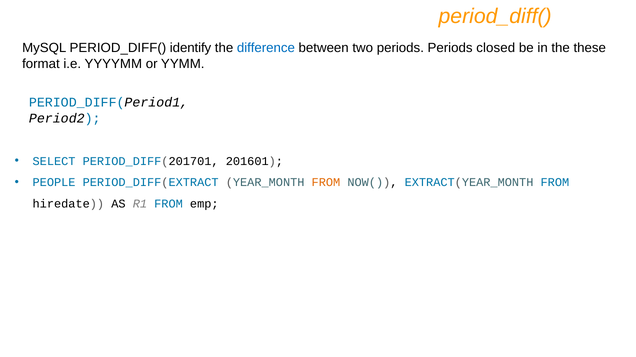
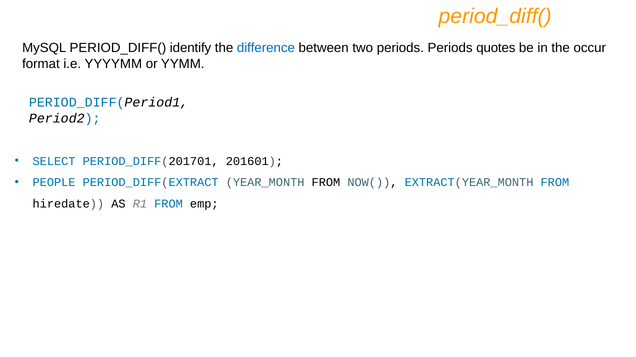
closed: closed -> quotes (496, 48)
these: these -> occur (590, 48)
FROM colour: orange -> black (326, 183)
